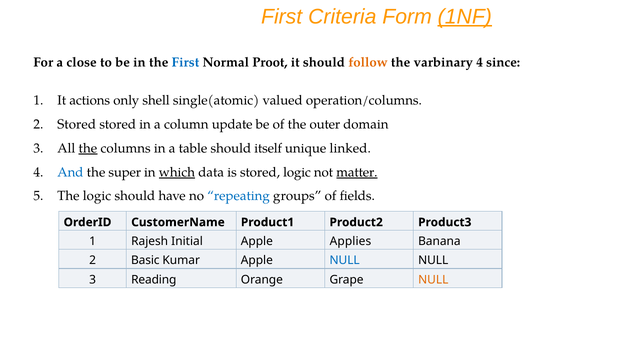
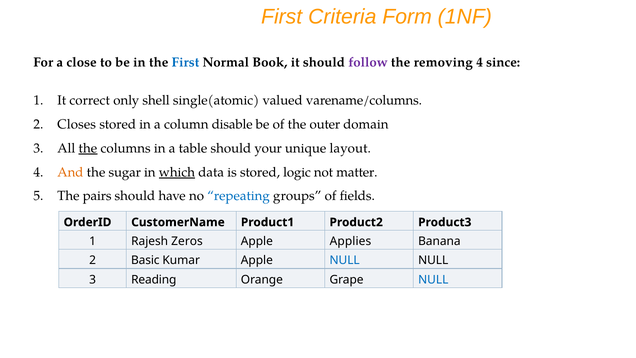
1NF underline: present -> none (465, 17)
Proot: Proot -> Book (270, 62)
follow colour: orange -> purple (368, 62)
varbinary: varbinary -> removing (443, 62)
actions: actions -> correct (90, 101)
operation/columns: operation/columns -> varename/columns (364, 101)
2 Stored: Stored -> Closes (77, 124)
update: update -> disable (232, 124)
itself: itself -> your (268, 148)
linked: linked -> layout (350, 148)
And colour: blue -> orange (70, 172)
super: super -> sugar (125, 172)
matter underline: present -> none (357, 172)
The logic: logic -> pairs (97, 196)
Initial: Initial -> Zeros (187, 241)
NULL colour: orange -> blue (433, 279)
